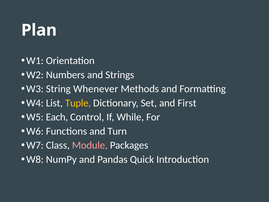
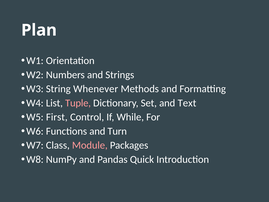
Tuple colour: yellow -> pink (78, 103)
First: First -> Text (187, 103)
Each: Each -> First (57, 117)
